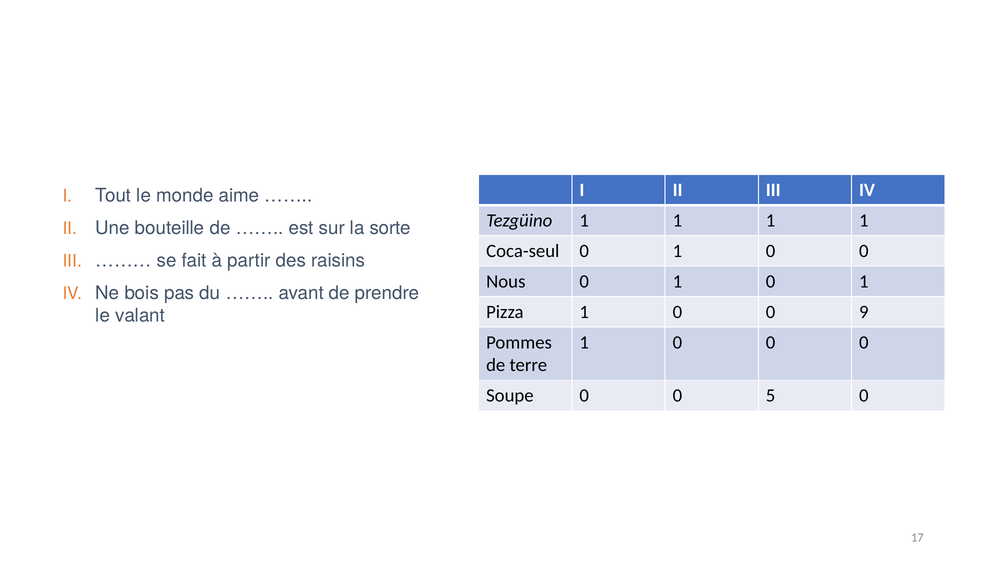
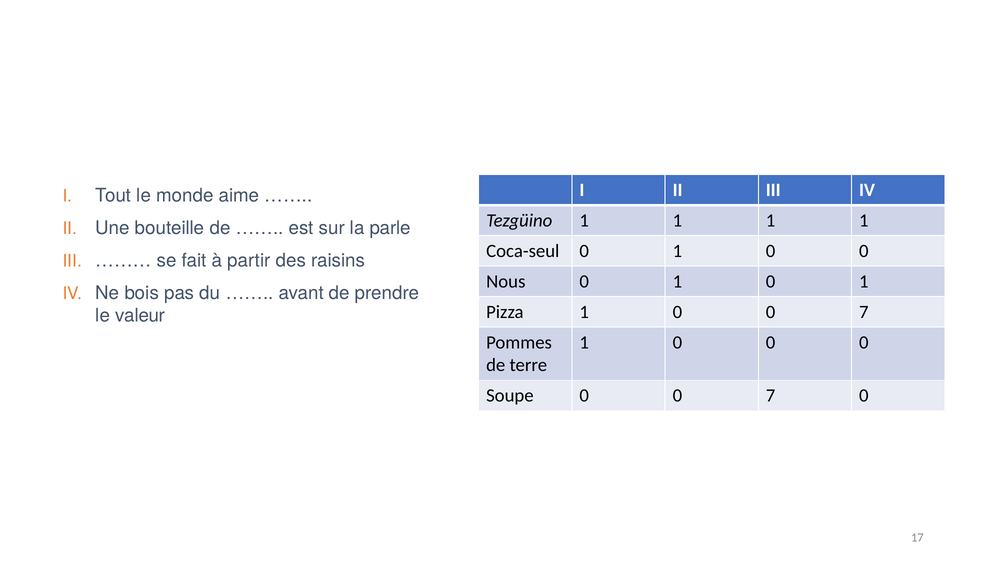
sorte: sorte -> parle (390, 228)
1 0 0 9: 9 -> 7 (864, 312)
valant: valant -> valeur (140, 315)
Soupe 0 0 5: 5 -> 7 (771, 395)
